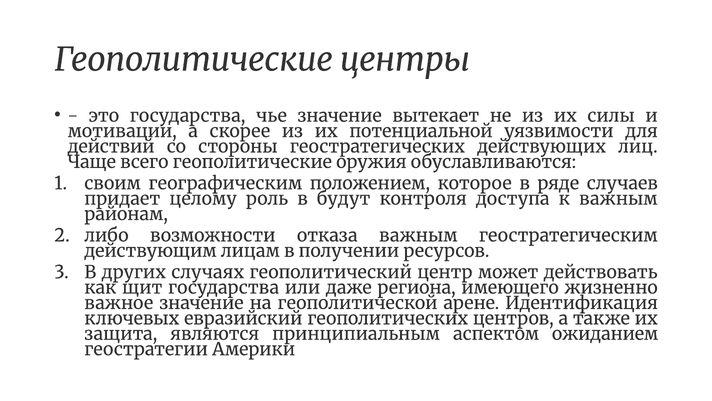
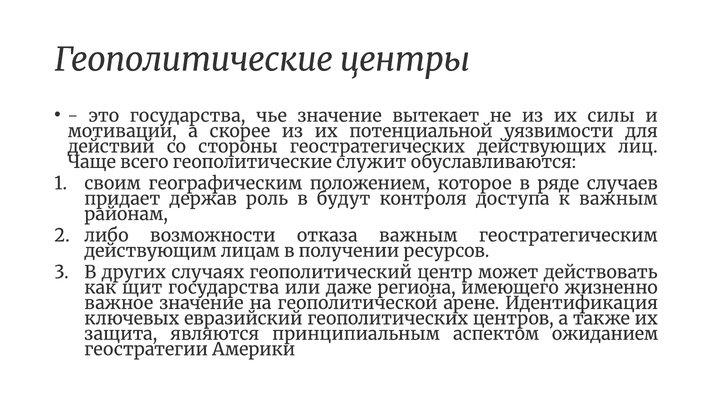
оружия: оружия -> служит (371, 162)
целому: целому -> держав (203, 199)
